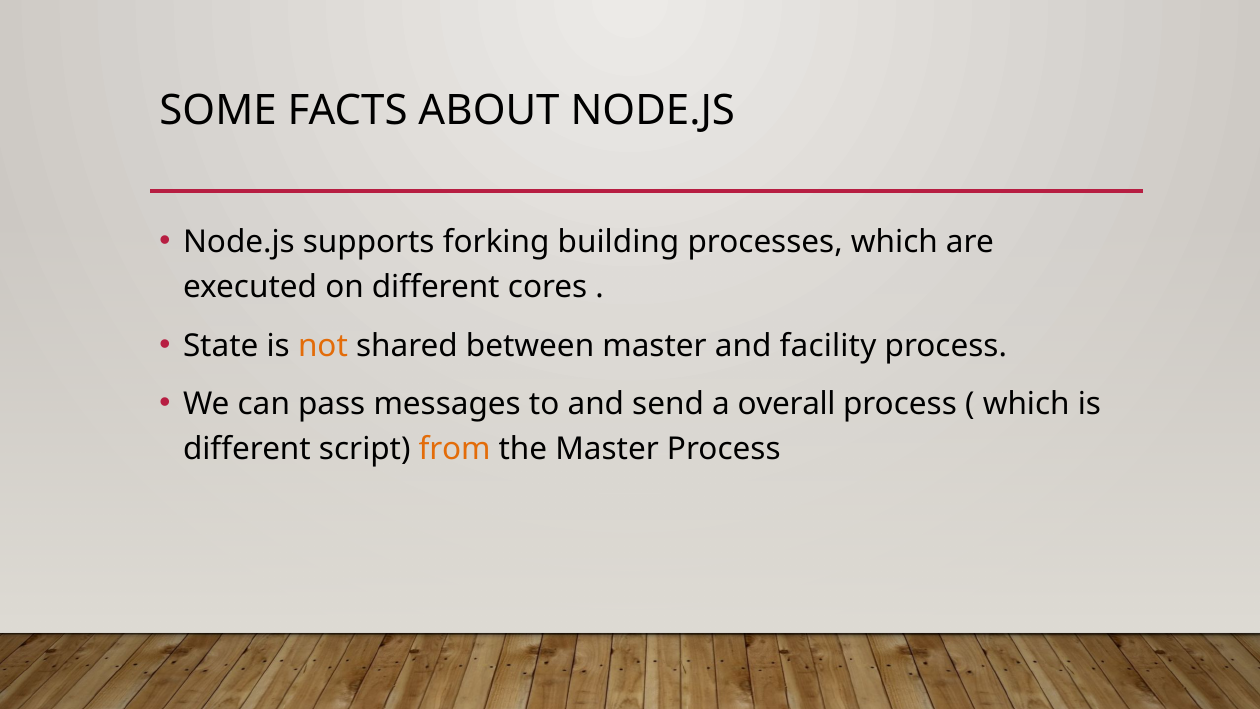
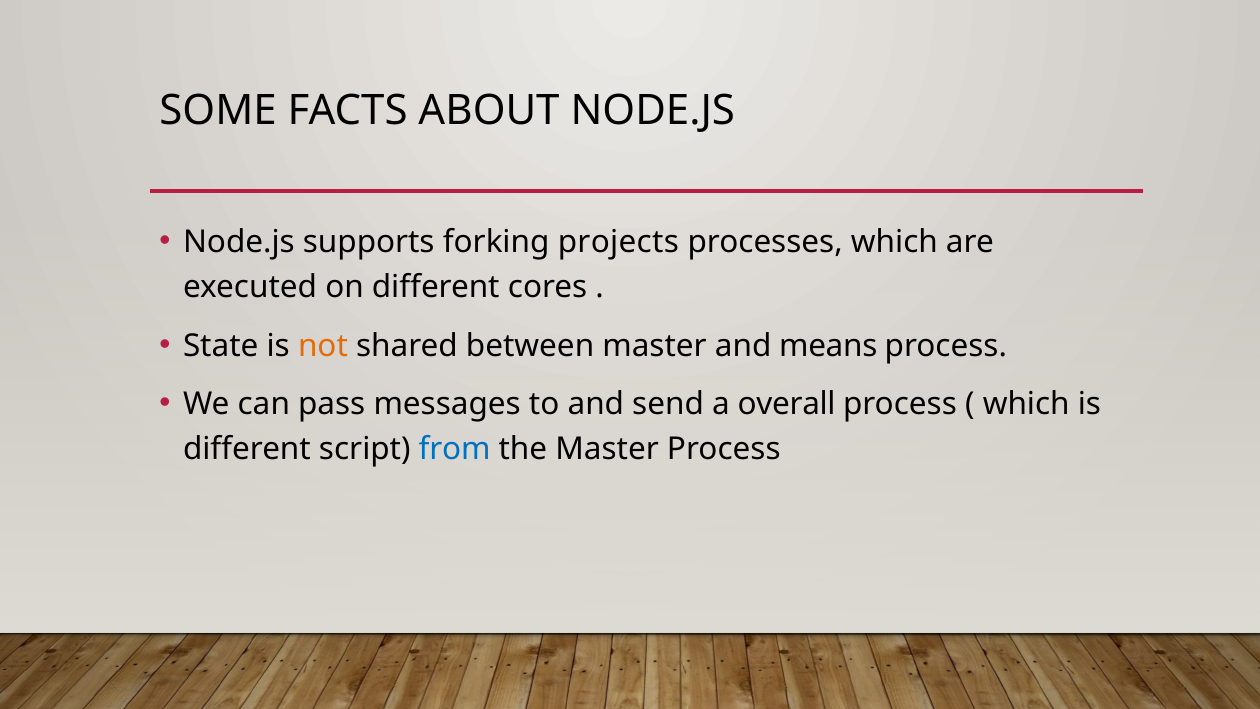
building: building -> projects (618, 242)
facility: facility -> means (828, 346)
from colour: orange -> blue (455, 449)
